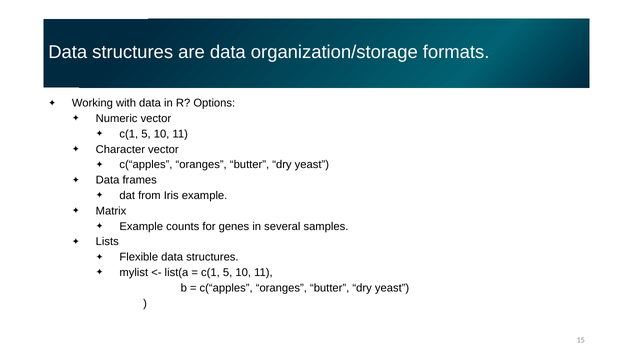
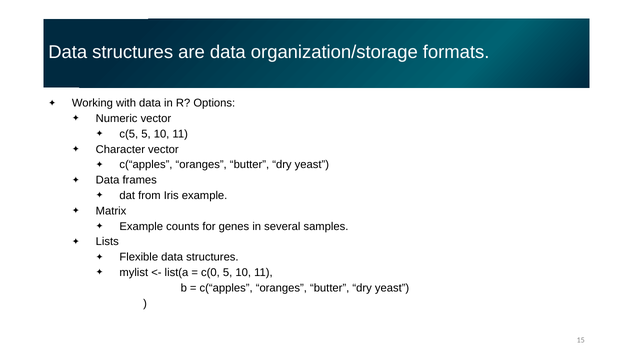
c(1: c(1 -> c(5 (129, 134)
c(1: c(1 -> c(0 (210, 273)
